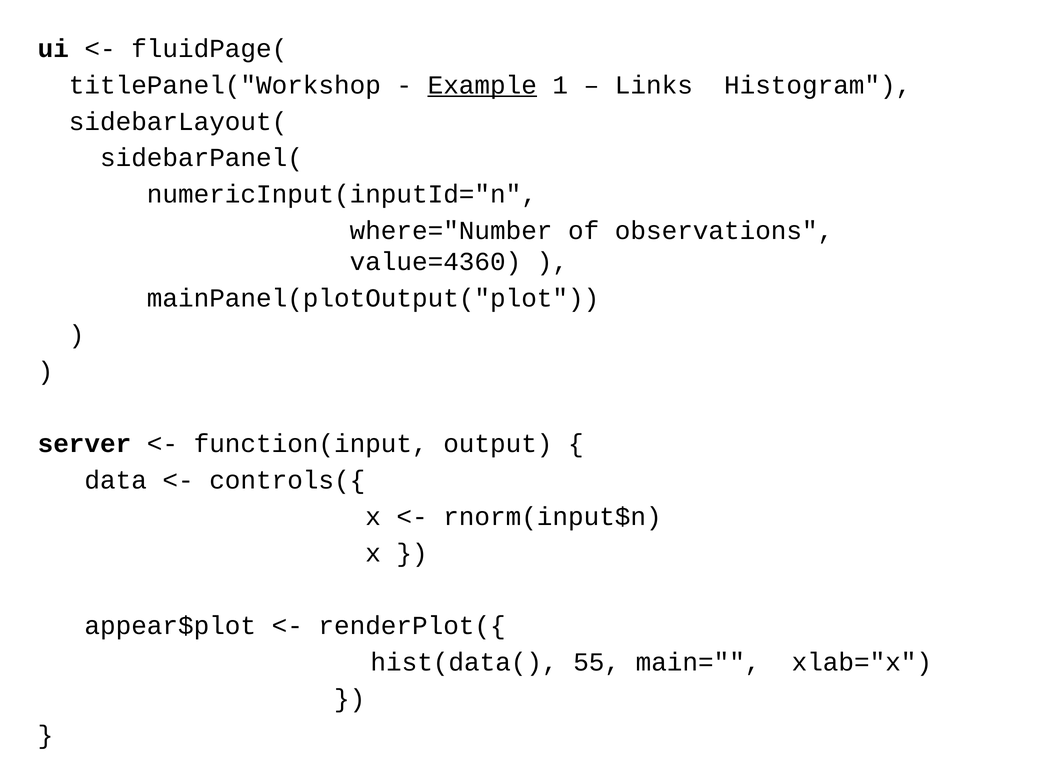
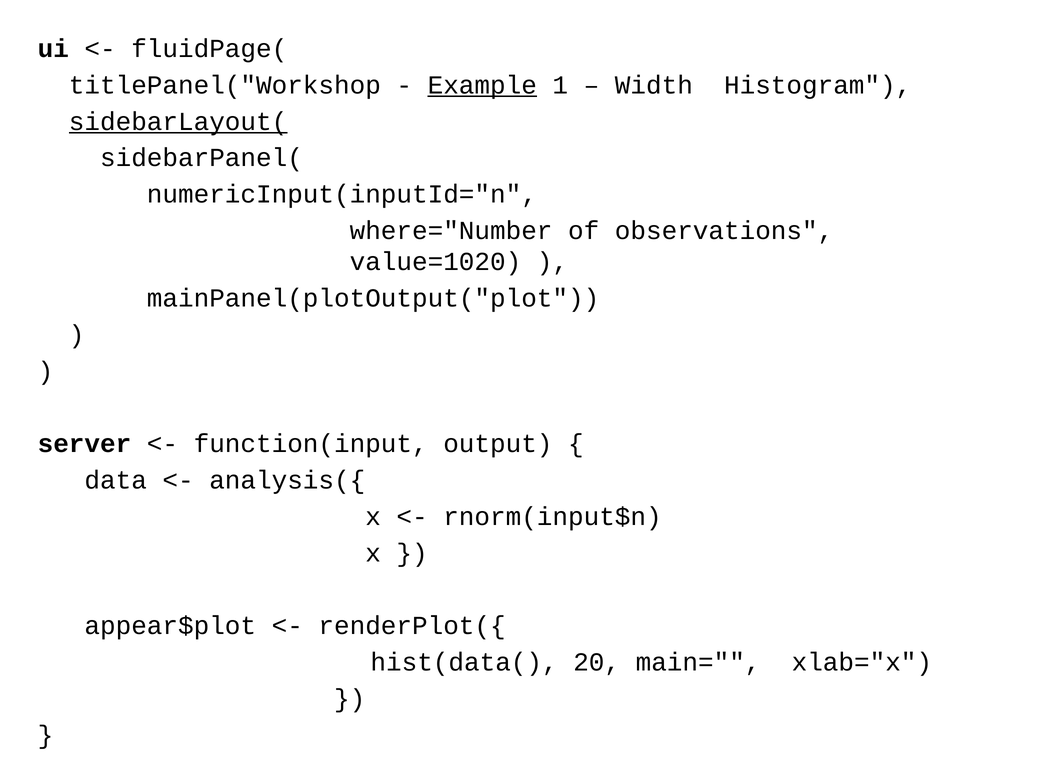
Links: Links -> Width (654, 85)
sidebarLayout( underline: none -> present (178, 121)
value=4360: value=4360 -> value=1020 (435, 262)
controls({: controls({ -> analysis({ (287, 480)
55: 55 -> 20 (597, 662)
